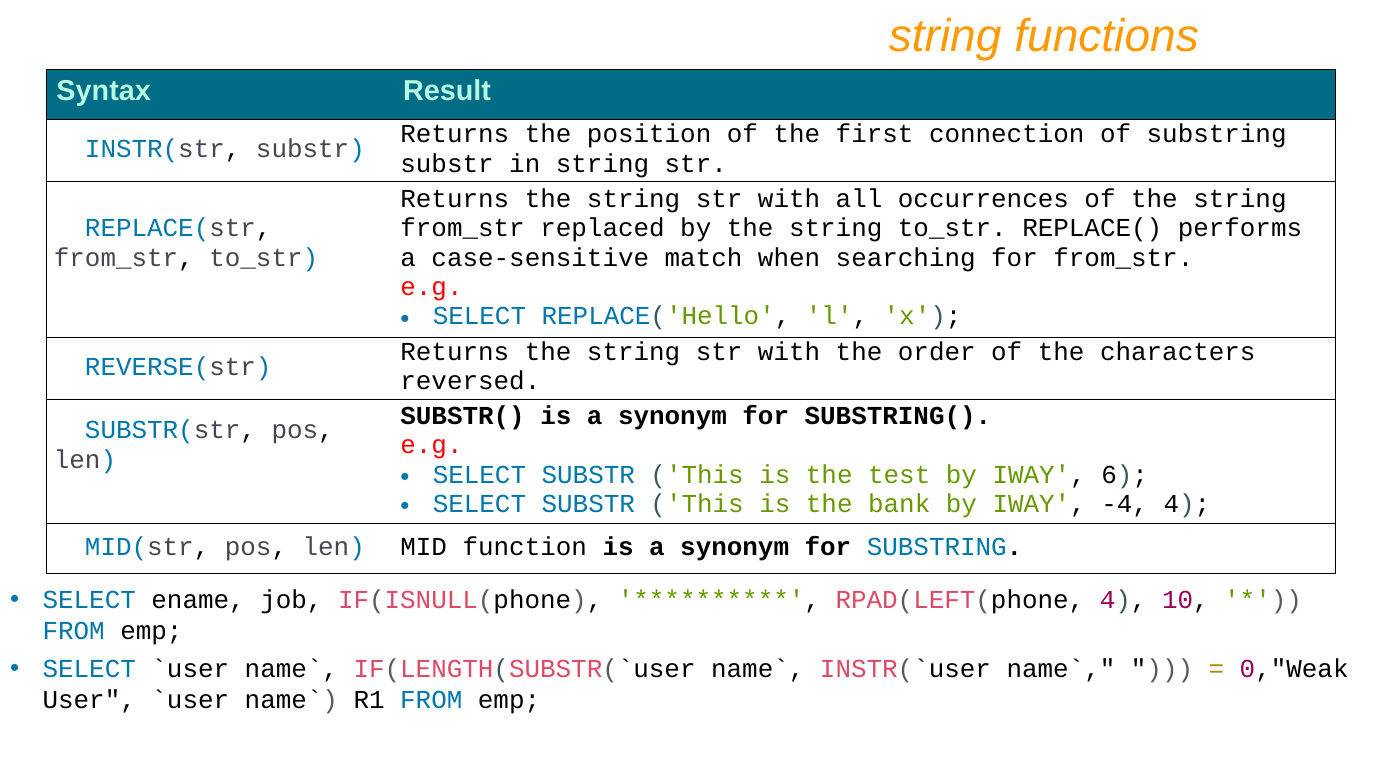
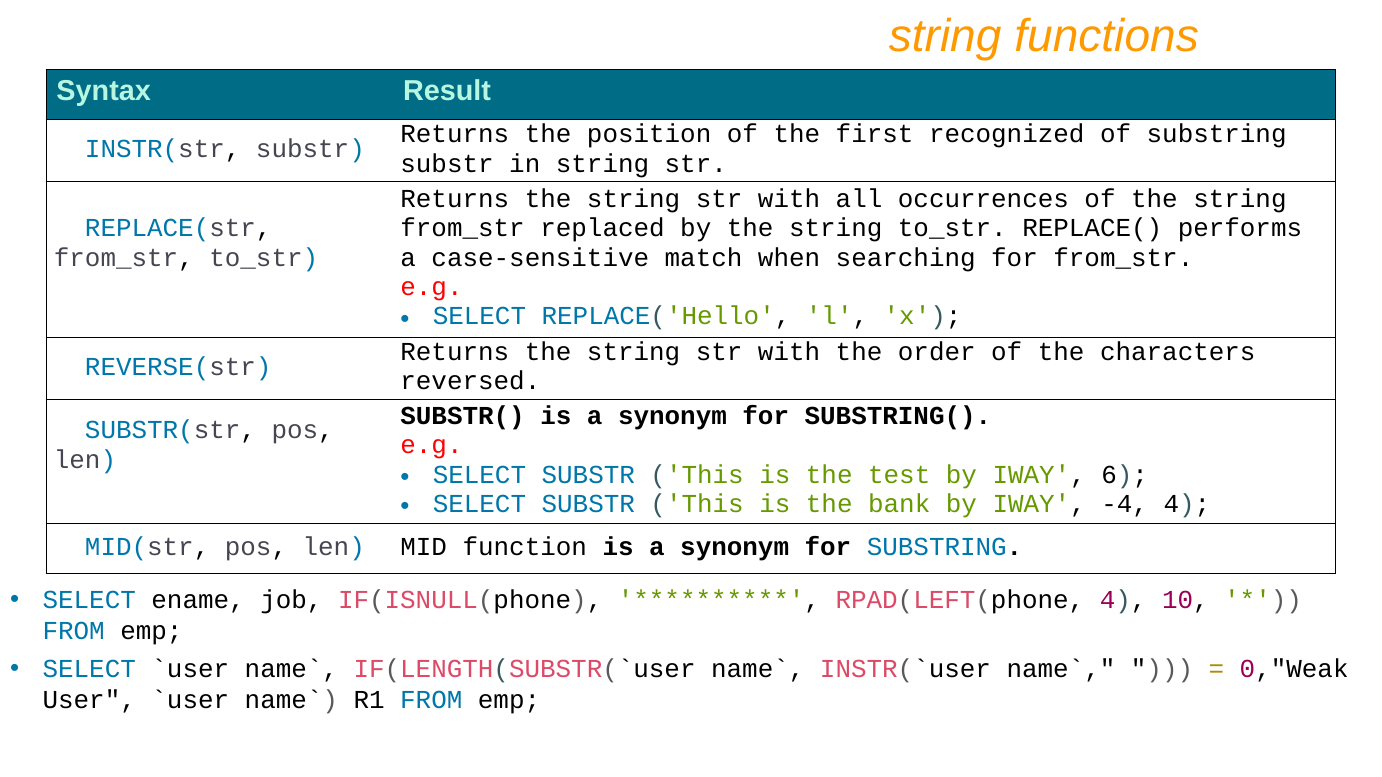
connection: connection -> recognized (1007, 134)
